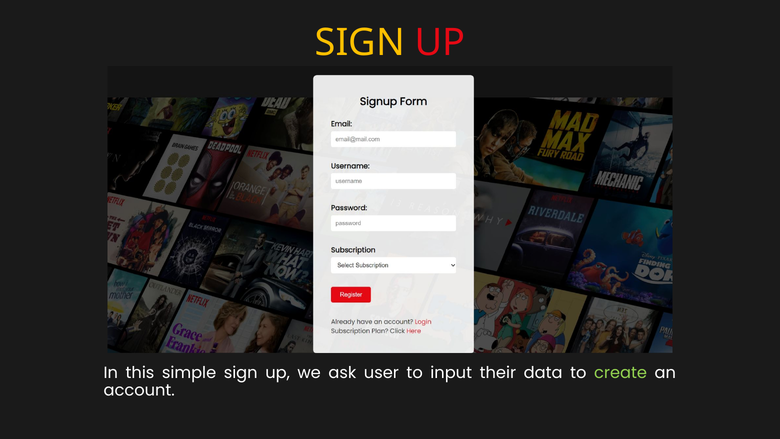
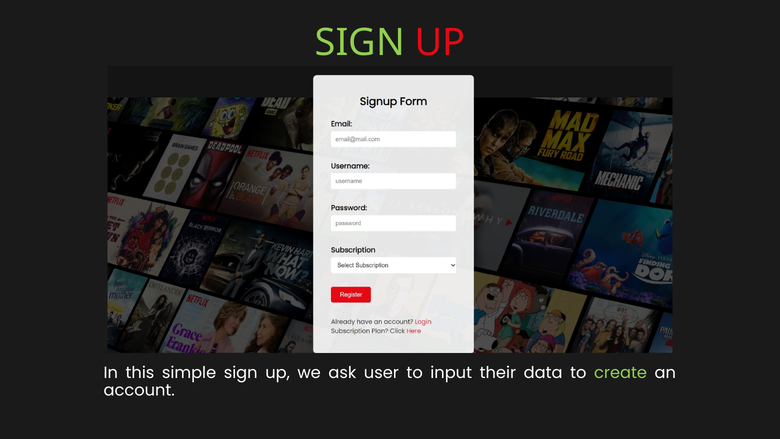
SIGN colour: yellow -> light green (360, 43)
